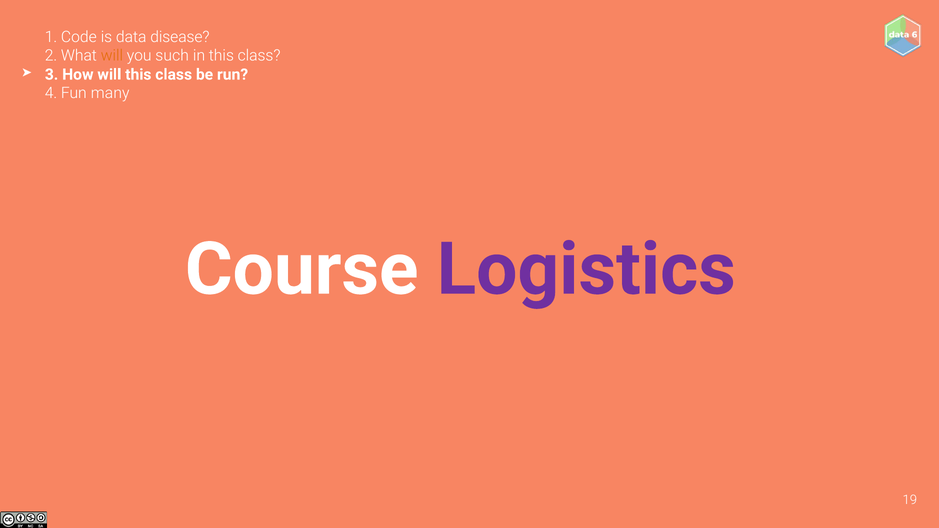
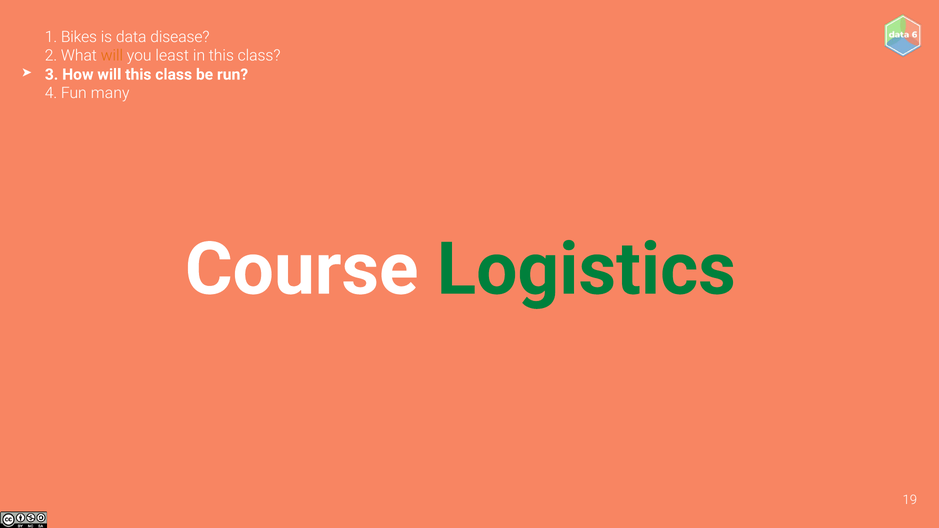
Code: Code -> Bikes (79, 37)
such: such -> least (172, 56)
Logistics colour: purple -> green (586, 270)
